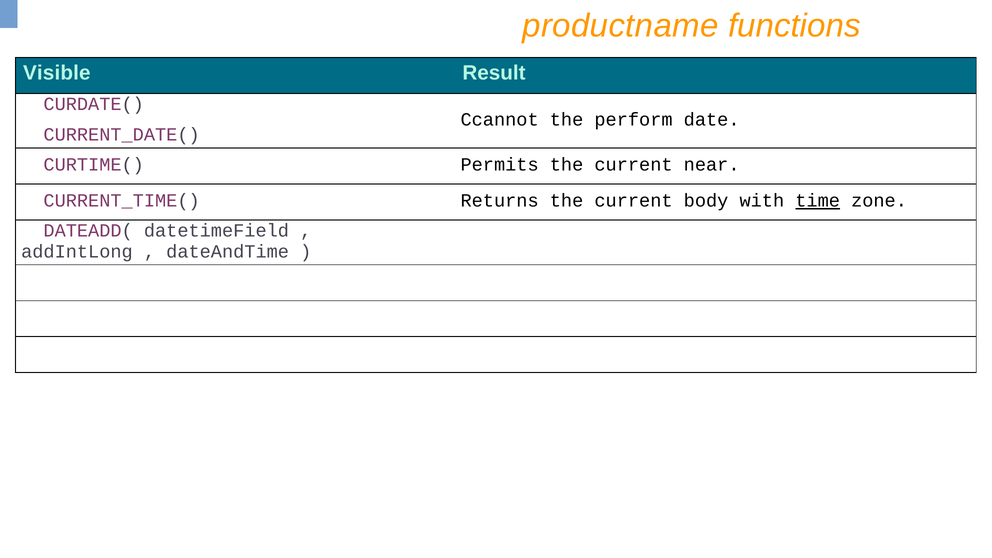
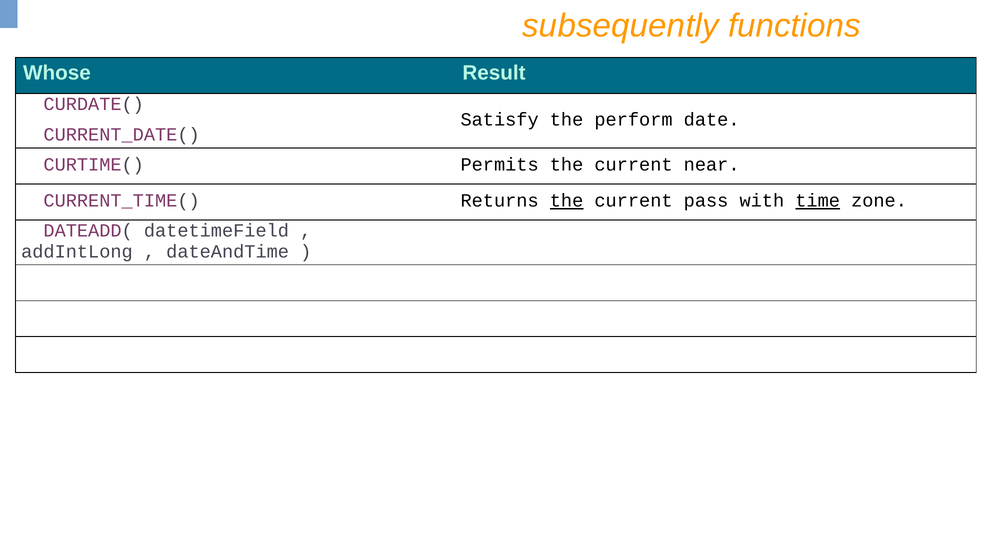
productname: productname -> subsequently (621, 26)
Visible: Visible -> Whose (57, 73)
Ccannot: Ccannot -> Satisfy (500, 120)
the underline: none -> present (567, 201)
body: body -> pass (706, 201)
